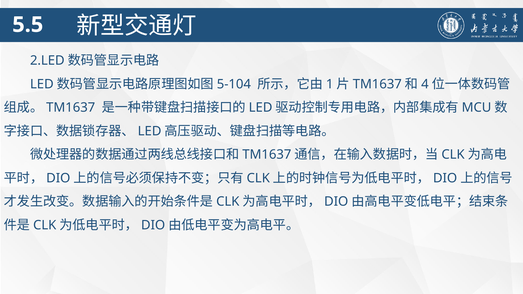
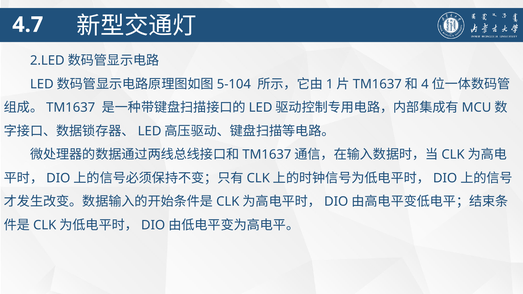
5.5: 5.5 -> 4.7 (28, 25)
